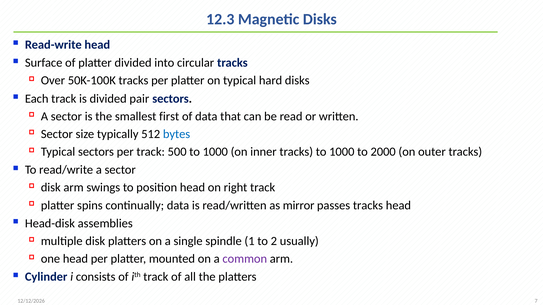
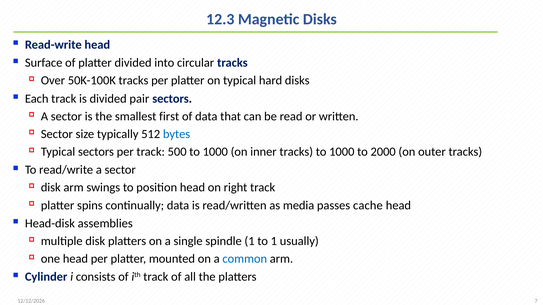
mirror: mirror -> media (299, 206)
passes tracks: tracks -> cache (368, 206)
to 2: 2 -> 1 (274, 241)
common colour: purple -> blue (245, 259)
